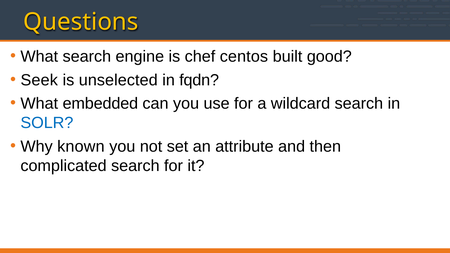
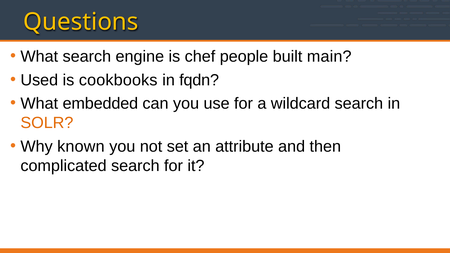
centos: centos -> people (244, 57)
good: good -> main (329, 57)
Seek: Seek -> Used (39, 80)
unselected: unselected -> cookbooks (118, 80)
SOLR colour: blue -> orange (47, 123)
